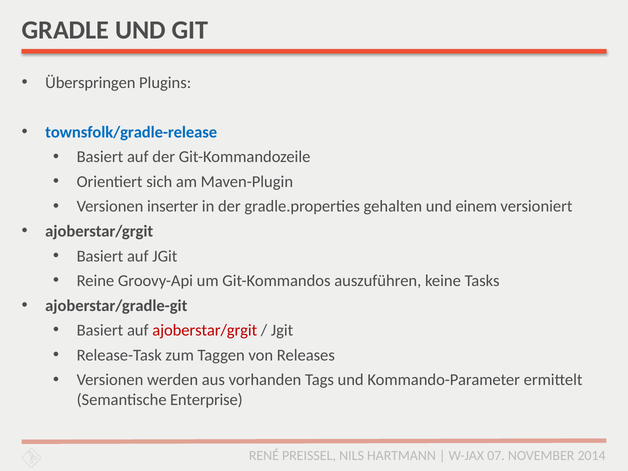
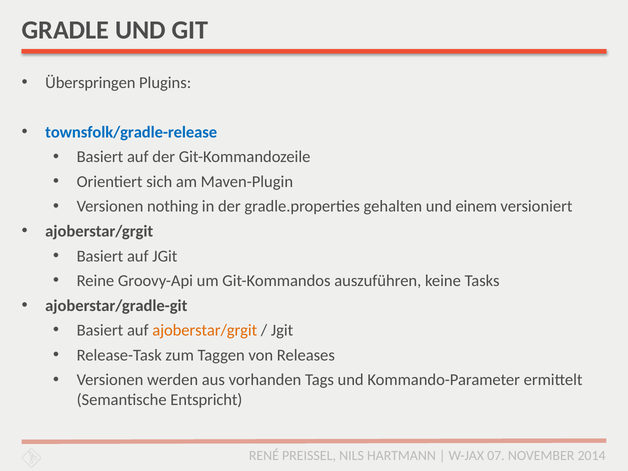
inserter: inserter -> nothing (173, 206)
ajoberstar/grgit colour: red -> orange (205, 330)
Enterprise: Enterprise -> Entspricht (206, 400)
